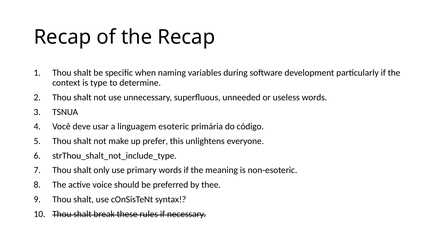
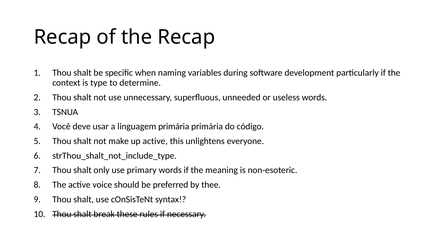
linguagem esoteric: esoteric -> primária (174, 126)
up prefer: prefer -> active (155, 141)
